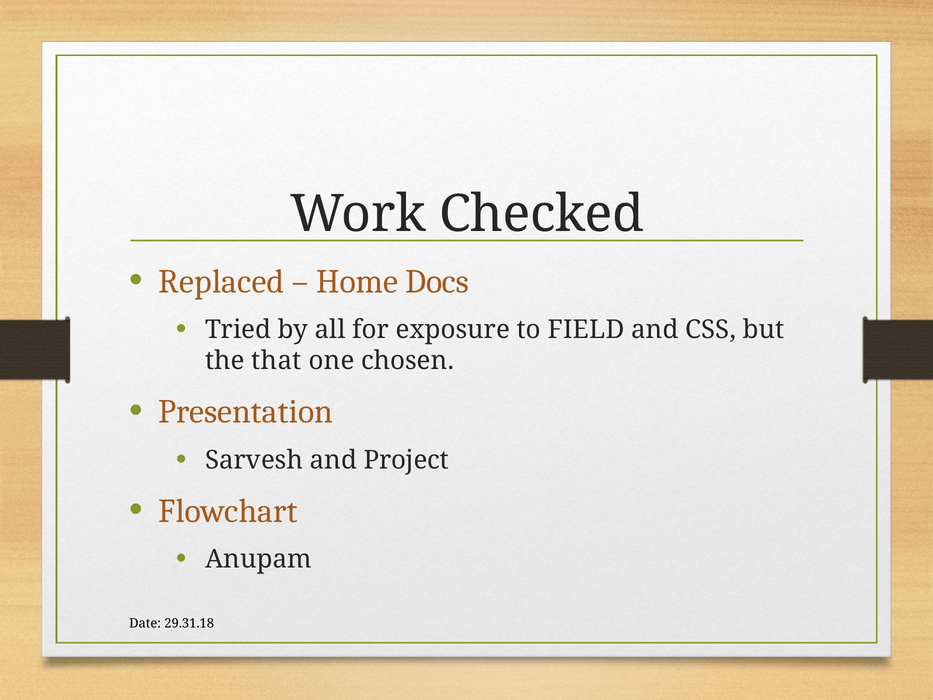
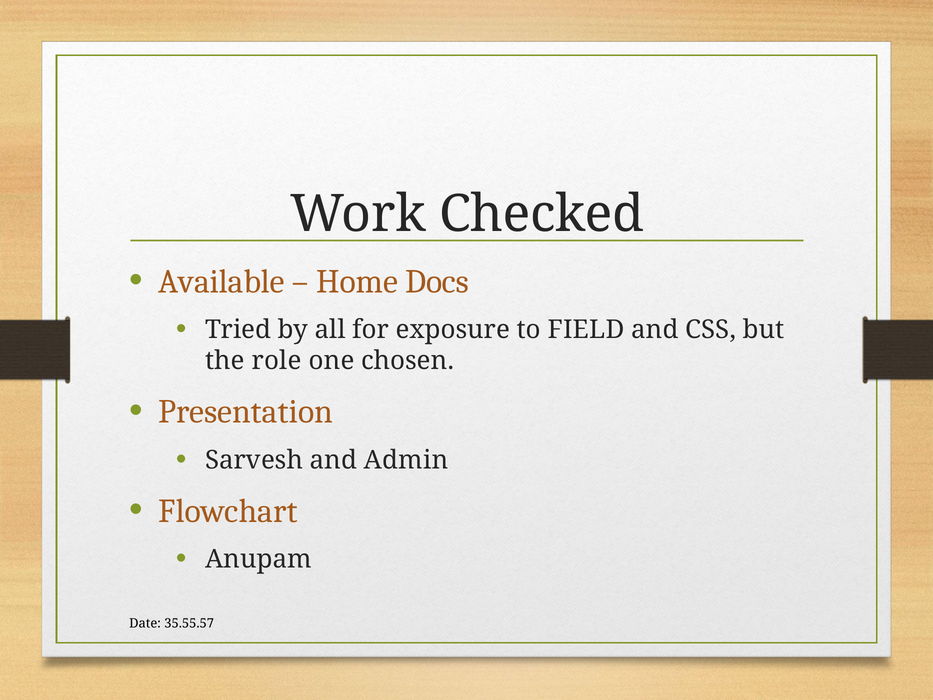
Replaced: Replaced -> Available (222, 281)
that: that -> role (276, 361)
Project: Project -> Admin (406, 460)
29.31.18: 29.31.18 -> 35.55.57 (189, 623)
